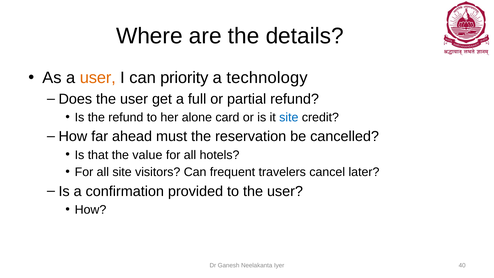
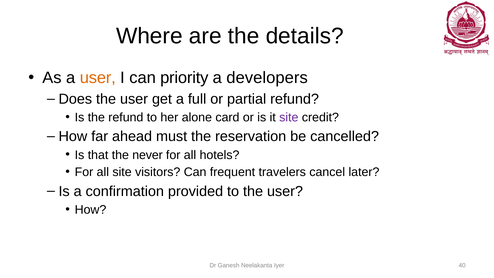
technology: technology -> developers (267, 78)
site colour: blue -> purple (289, 117)
value: value -> never (148, 155)
